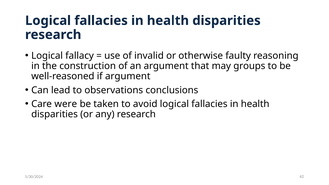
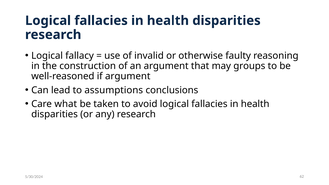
observations: observations -> assumptions (114, 90)
were: were -> what (66, 104)
